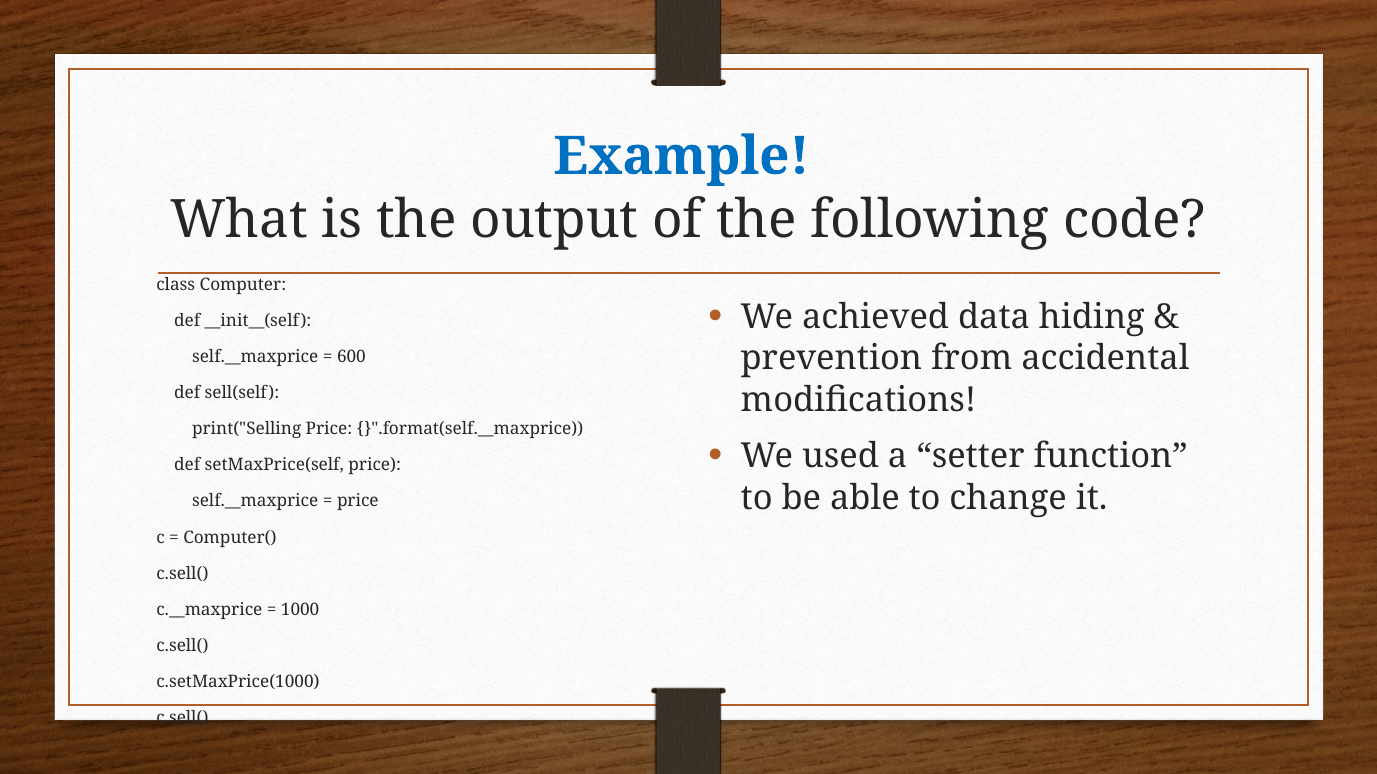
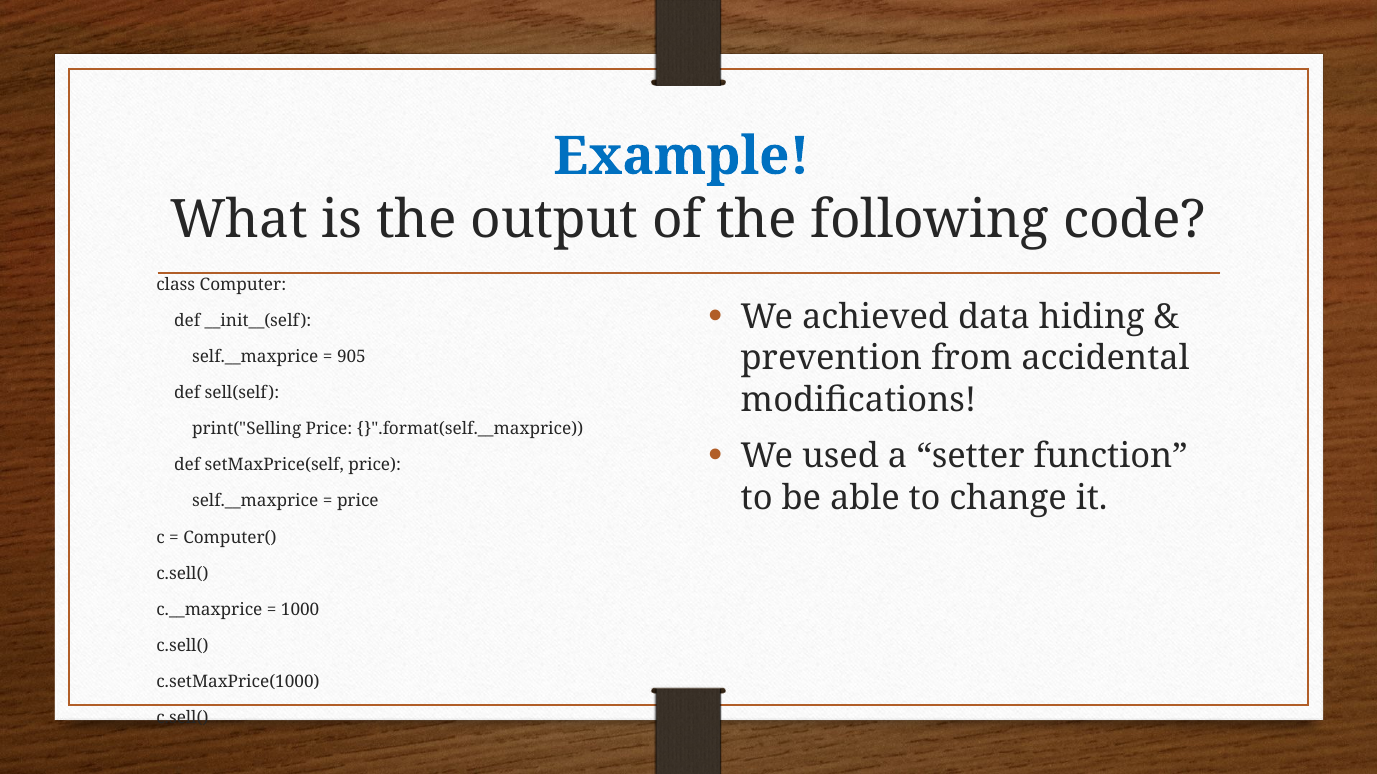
600: 600 -> 905 (351, 357)
